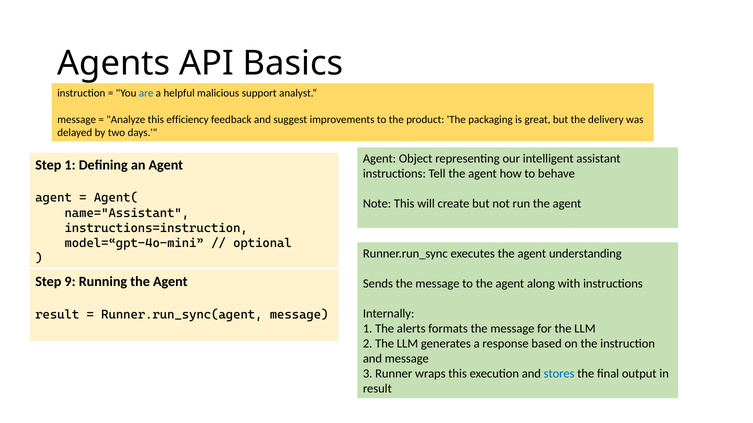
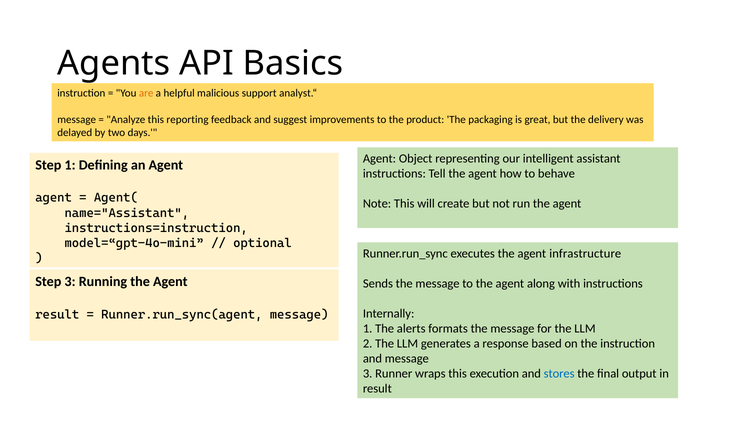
are colour: blue -> orange (146, 93)
efficiency: efficiency -> reporting (188, 120)
understanding: understanding -> infrastructure (585, 254)
Step 9: 9 -> 3 (70, 282)
